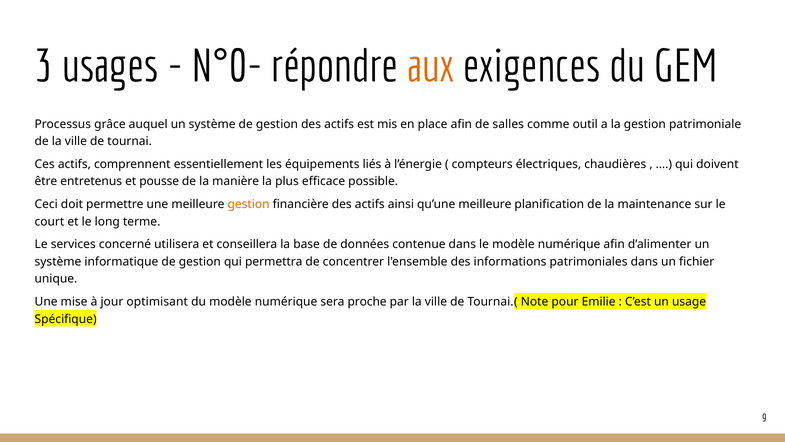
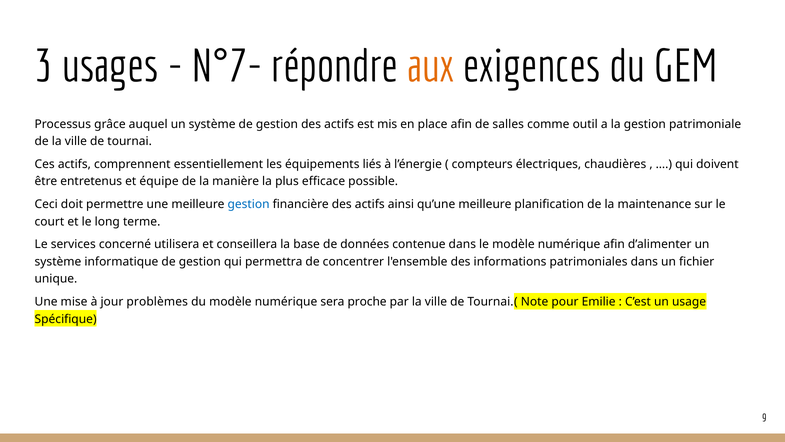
N°0-: N°0- -> N°7- (227, 66)
pousse: pousse -> équipe (159, 181)
gestion colour: orange -> blue (249, 204)
optimisant: optimisant -> problèmes (157, 301)
